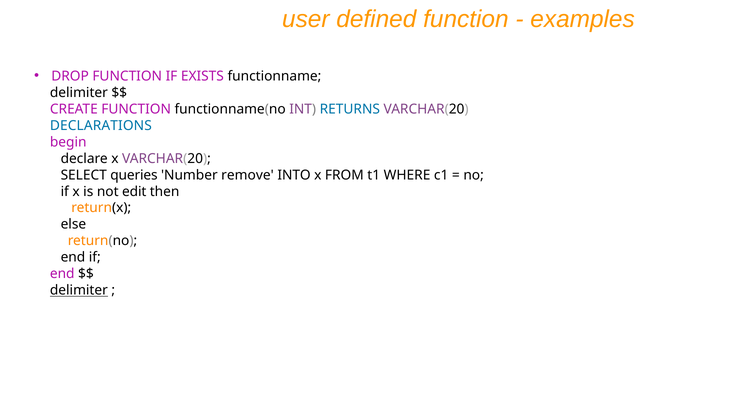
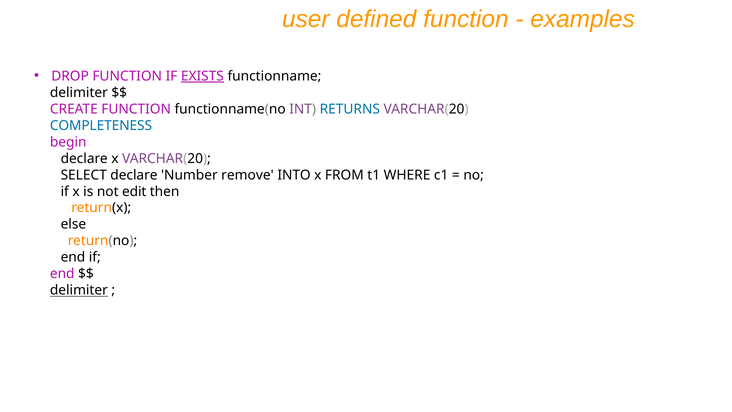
EXISTS underline: none -> present (202, 76)
DECLARATIONS: DECLARATIONS -> COMPLETENESS (101, 125)
SELECT queries: queries -> declare (134, 175)
